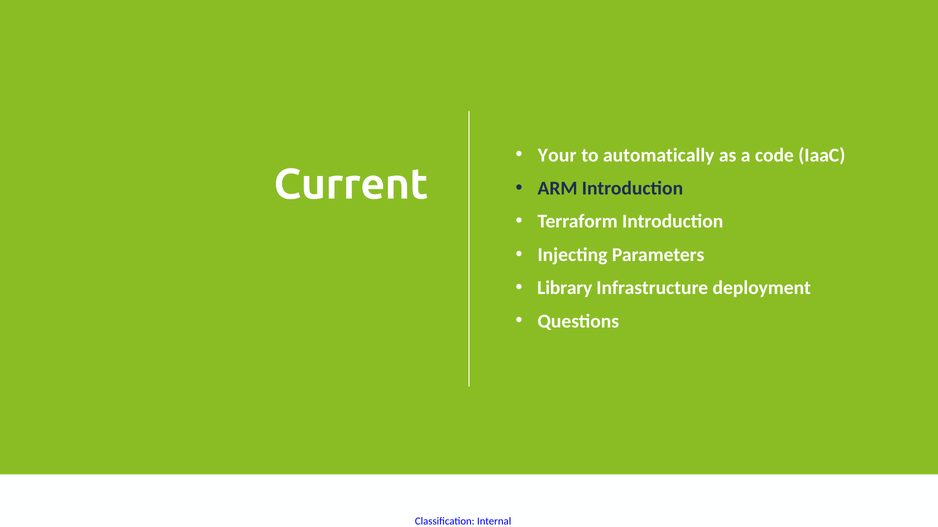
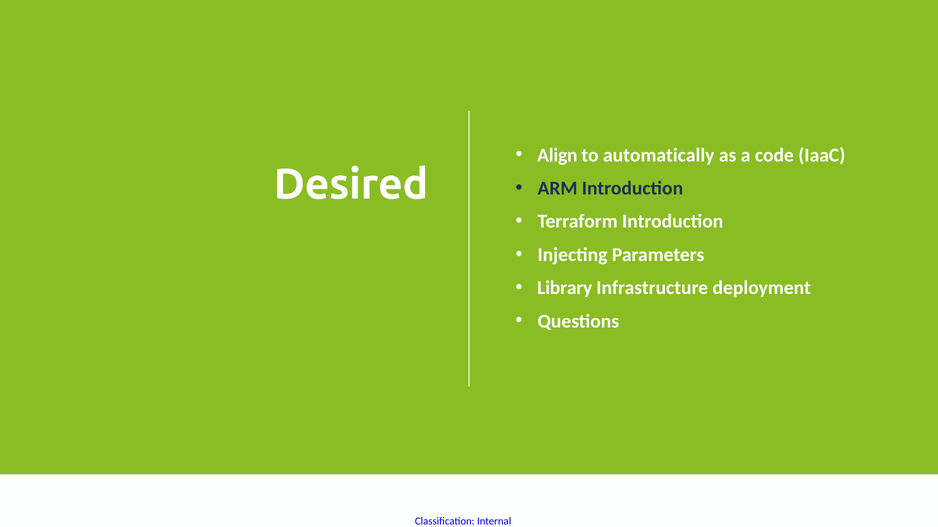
Your: Your -> Align (557, 155)
Current: Current -> Desired (351, 185)
